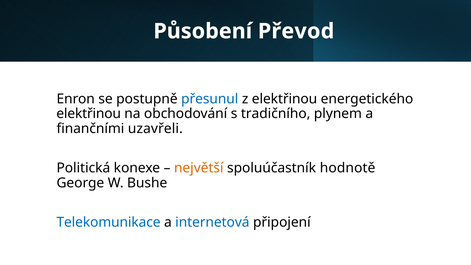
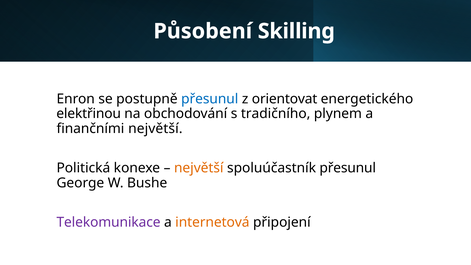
Převod: Převod -> Skilling (296, 31)
z elektřinou: elektřinou -> orientovat (285, 99)
finančními uzavřeli: uzavřeli -> největší (155, 129)
spoluúčastník hodnotě: hodnotě -> přesunul (348, 168)
Telekomunikace colour: blue -> purple (109, 222)
internetová colour: blue -> orange (212, 222)
